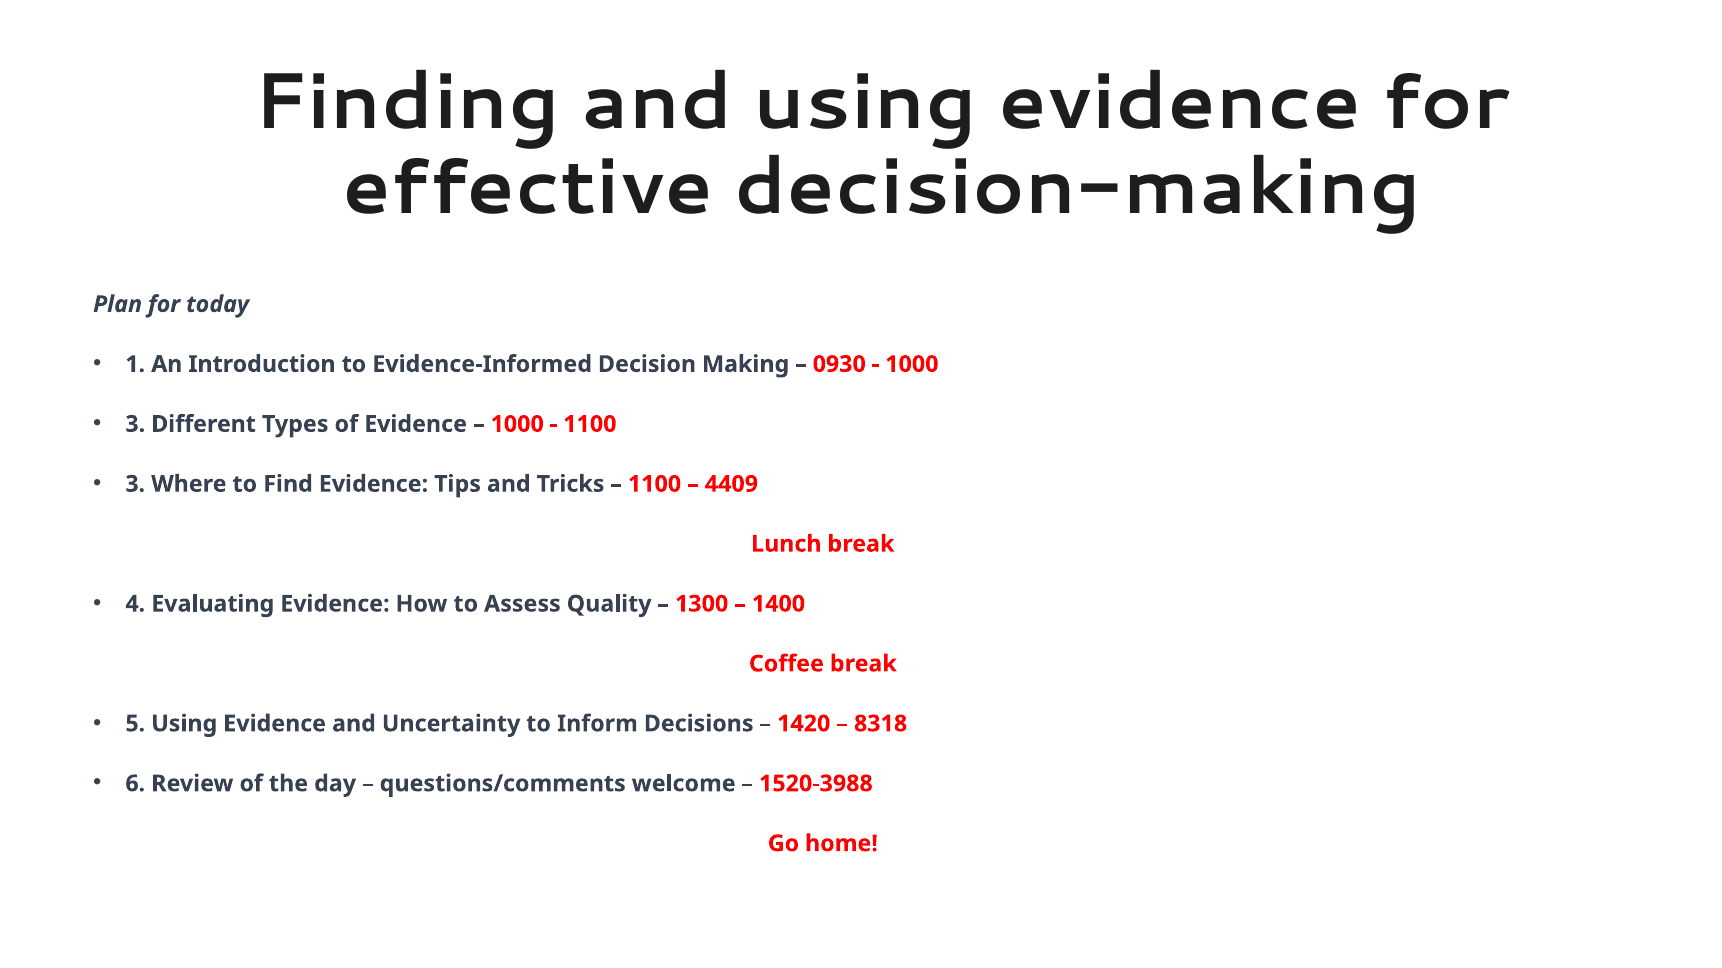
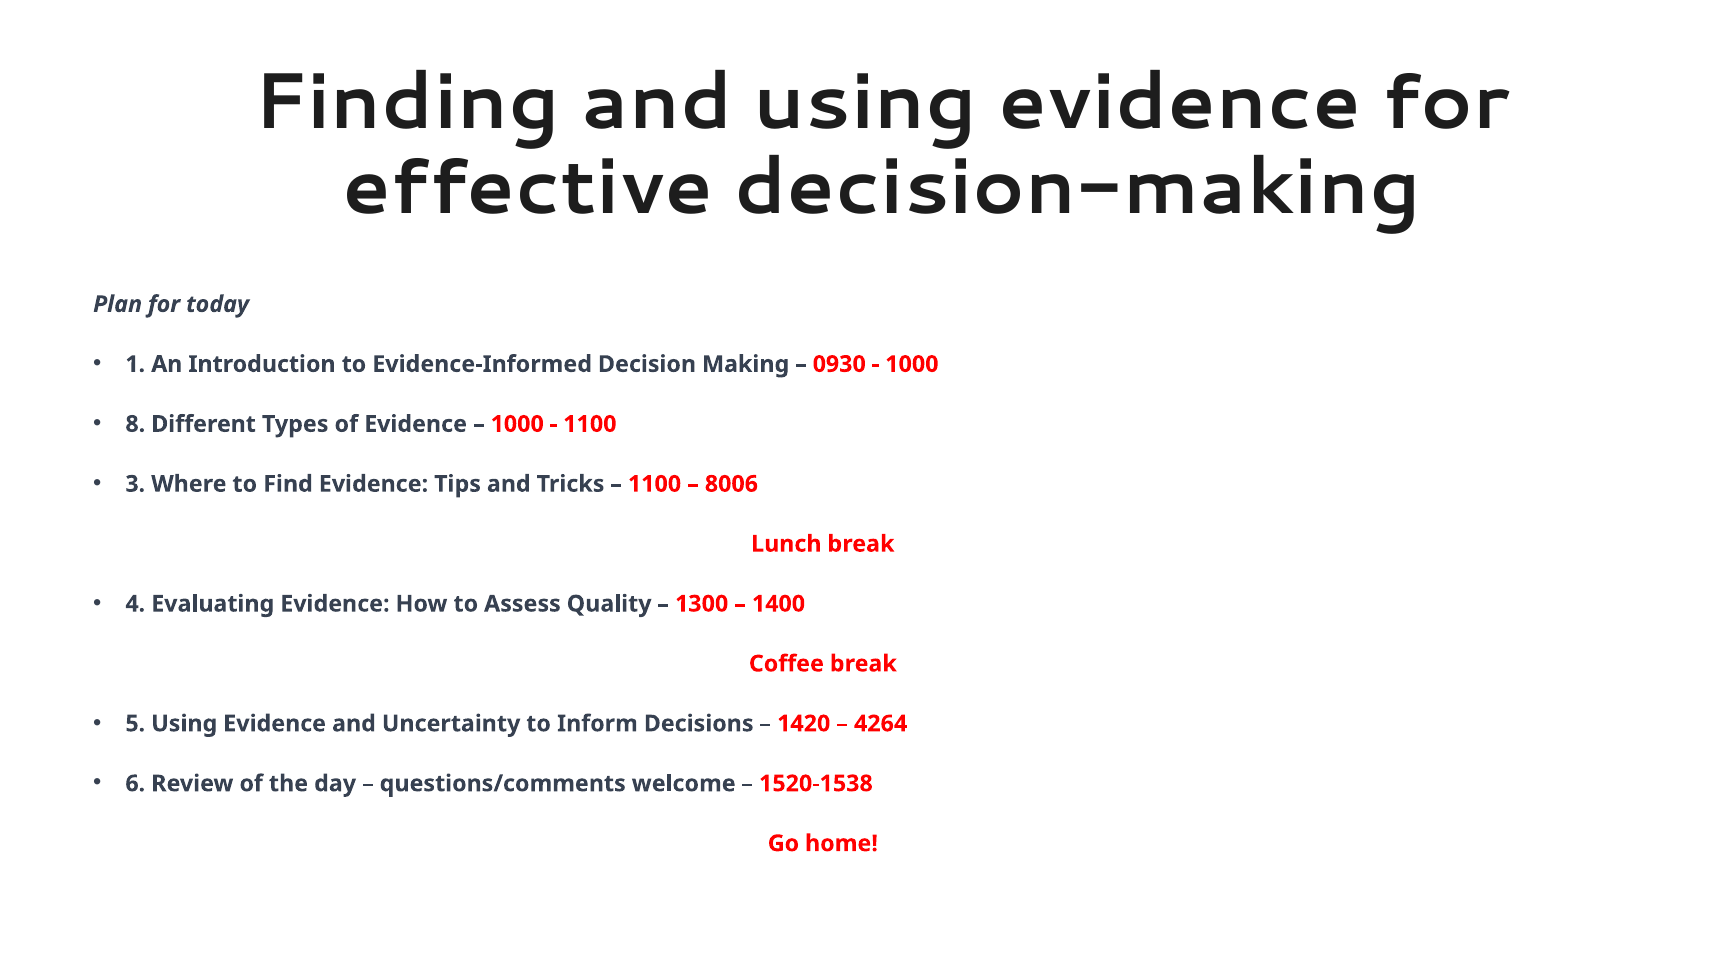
3: 3 -> 8 (135, 424)
4409: 4409 -> 8006 (731, 484)
8318: 8318 -> 4264 (881, 724)
1520-3988: 1520-3988 -> 1520-1538 (816, 784)
